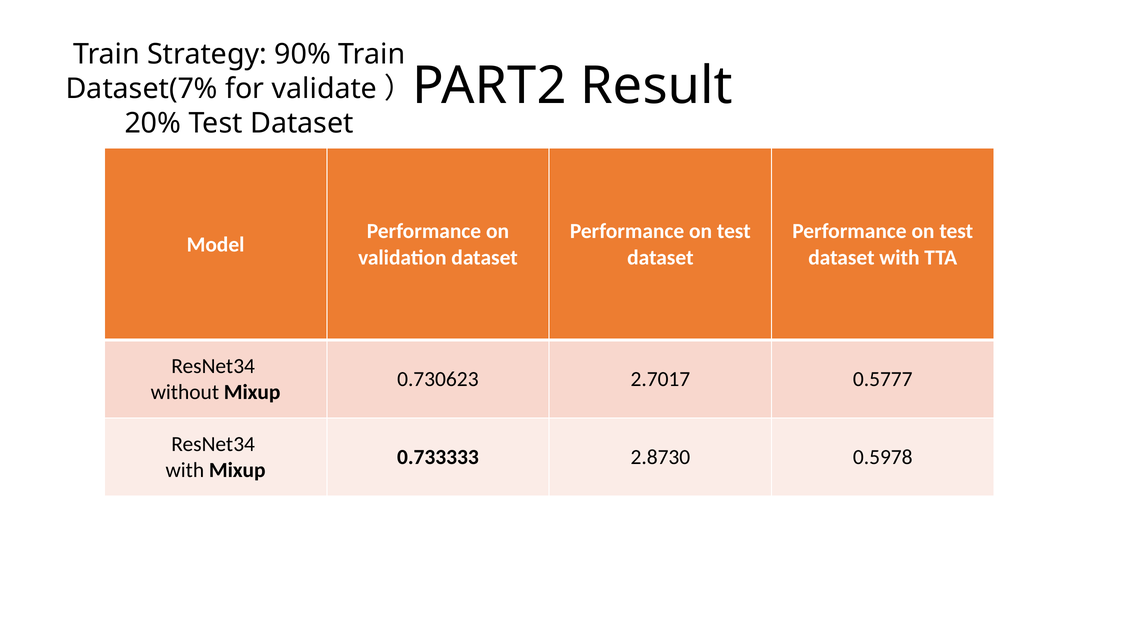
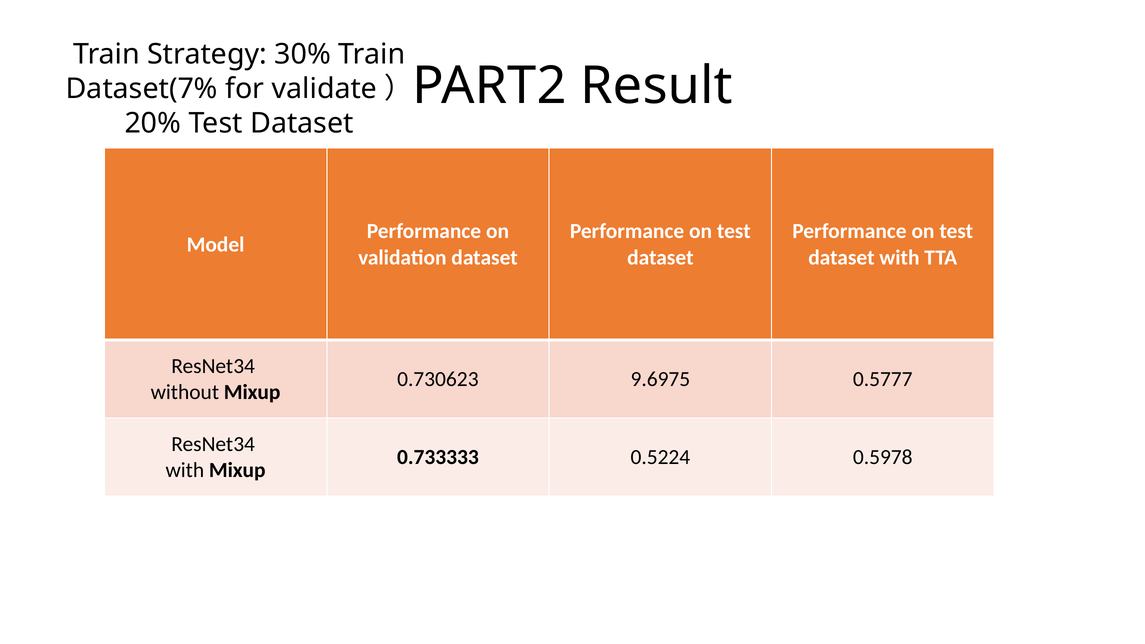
90%: 90% -> 30% (303, 54)
2.7017: 2.7017 -> 9.6975 (660, 379)
2.8730: 2.8730 -> 0.5224 (660, 457)
